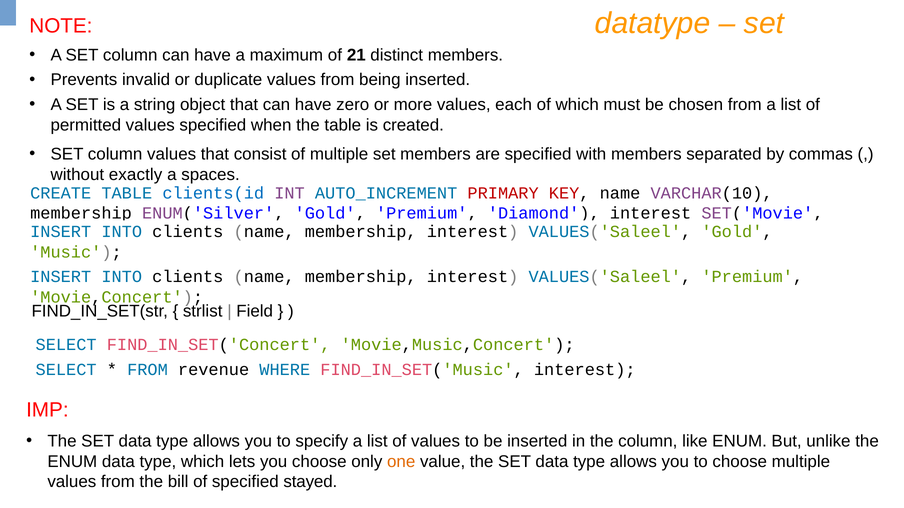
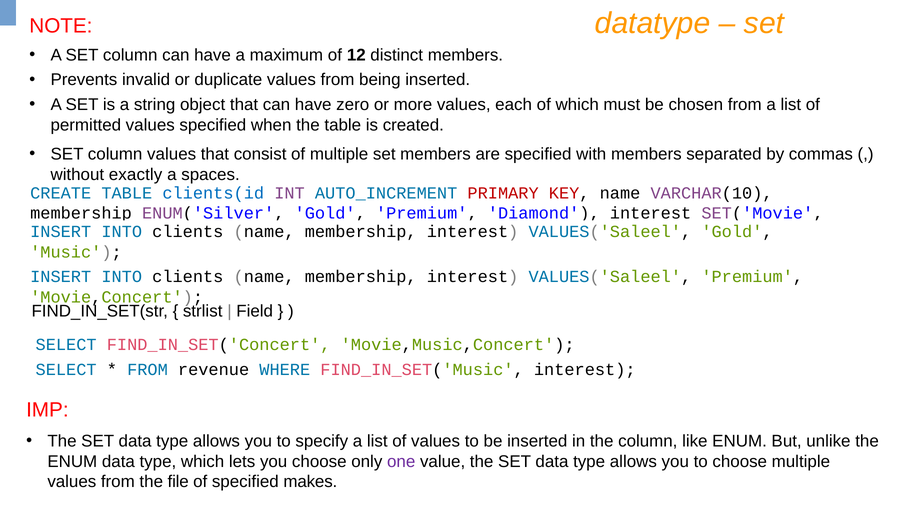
21: 21 -> 12 (356, 55)
one colour: orange -> purple (401, 462)
bill: bill -> file (178, 482)
stayed: stayed -> makes (310, 482)
